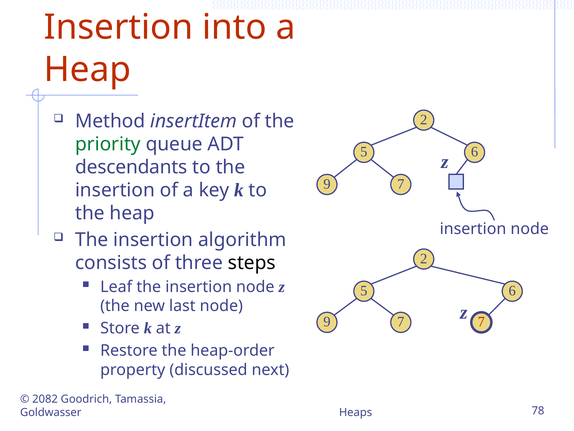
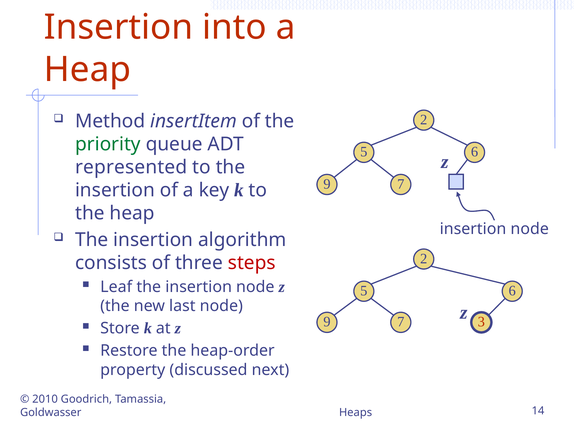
descendants: descendants -> represented (131, 167)
steps colour: black -> red (252, 263)
9 7: 7 -> 3 (481, 322)
2082: 2082 -> 2010 (45, 399)
78: 78 -> 14 (538, 410)
